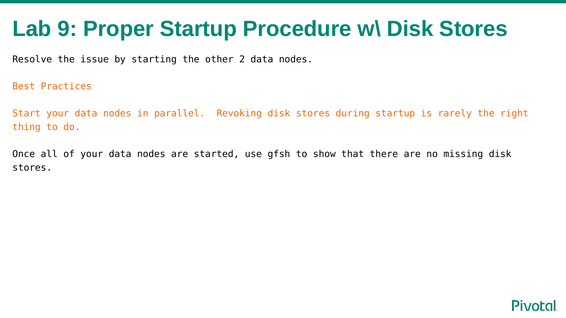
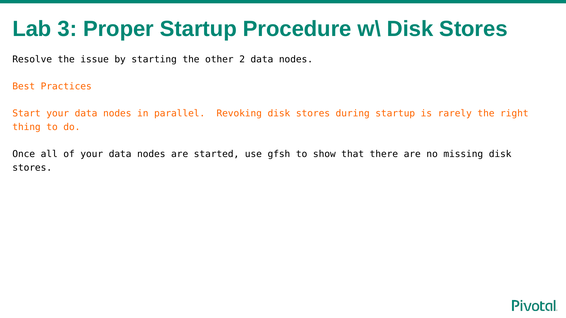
9: 9 -> 3 (67, 29)
